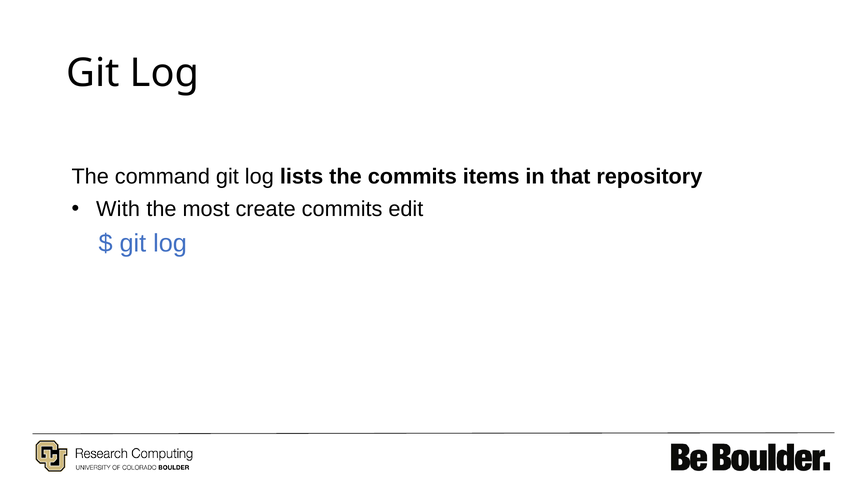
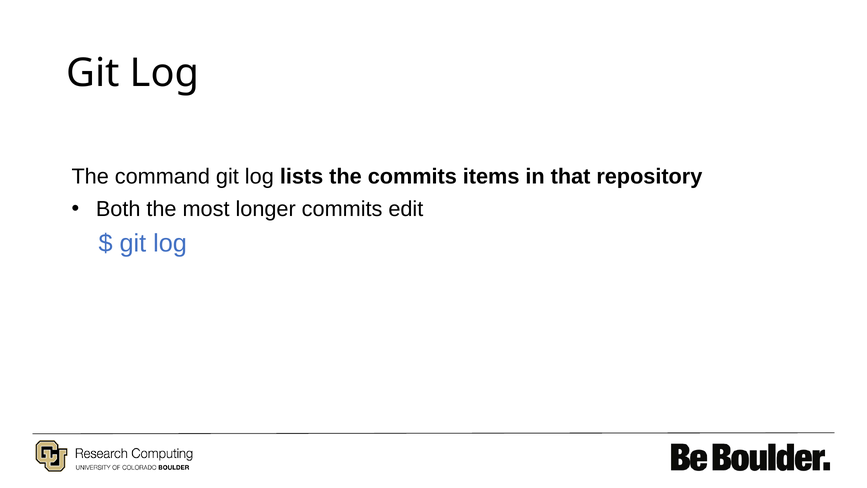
With: With -> Both (118, 209)
create: create -> longer (266, 209)
